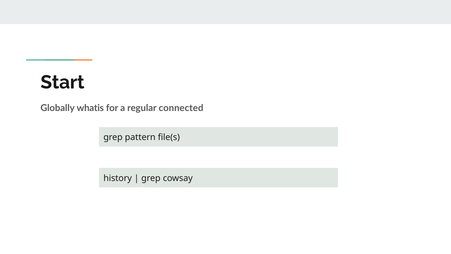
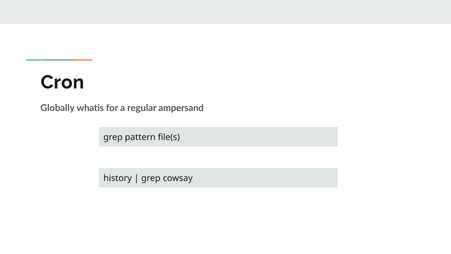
Start: Start -> Cron (62, 82)
connected: connected -> ampersand (181, 108)
